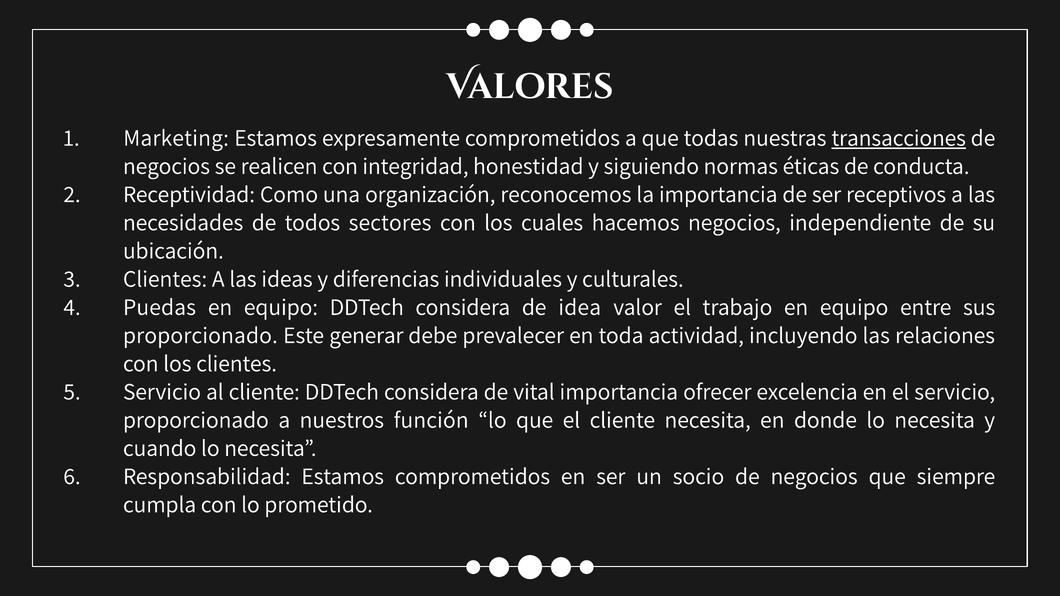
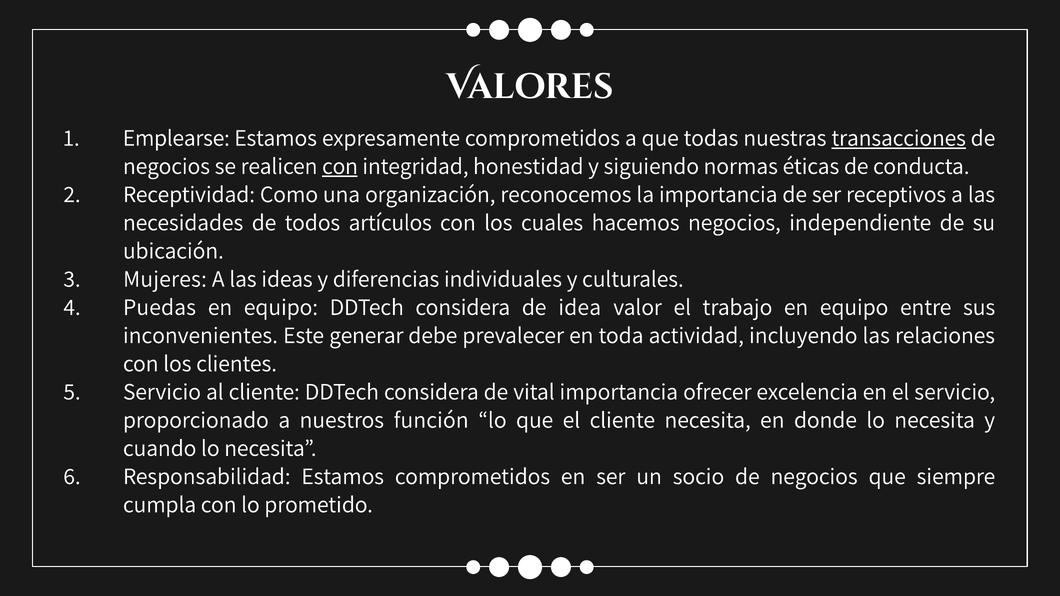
Marketing: Marketing -> Emplearse (176, 138)
con underline: none -> present (340, 166)
sectores: sectores -> artículos (390, 223)
Clientes: Clientes -> Mujeres (165, 279)
proporcionado: proporcionado -> inconvenientes (200, 335)
